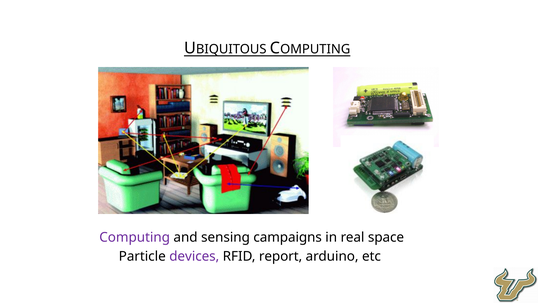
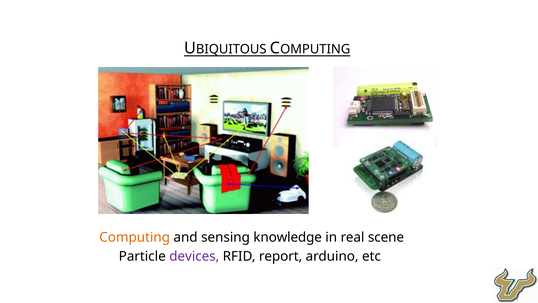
Computing colour: purple -> orange (135, 237)
campaigns: campaigns -> knowledge (288, 237)
space: space -> scene (386, 237)
